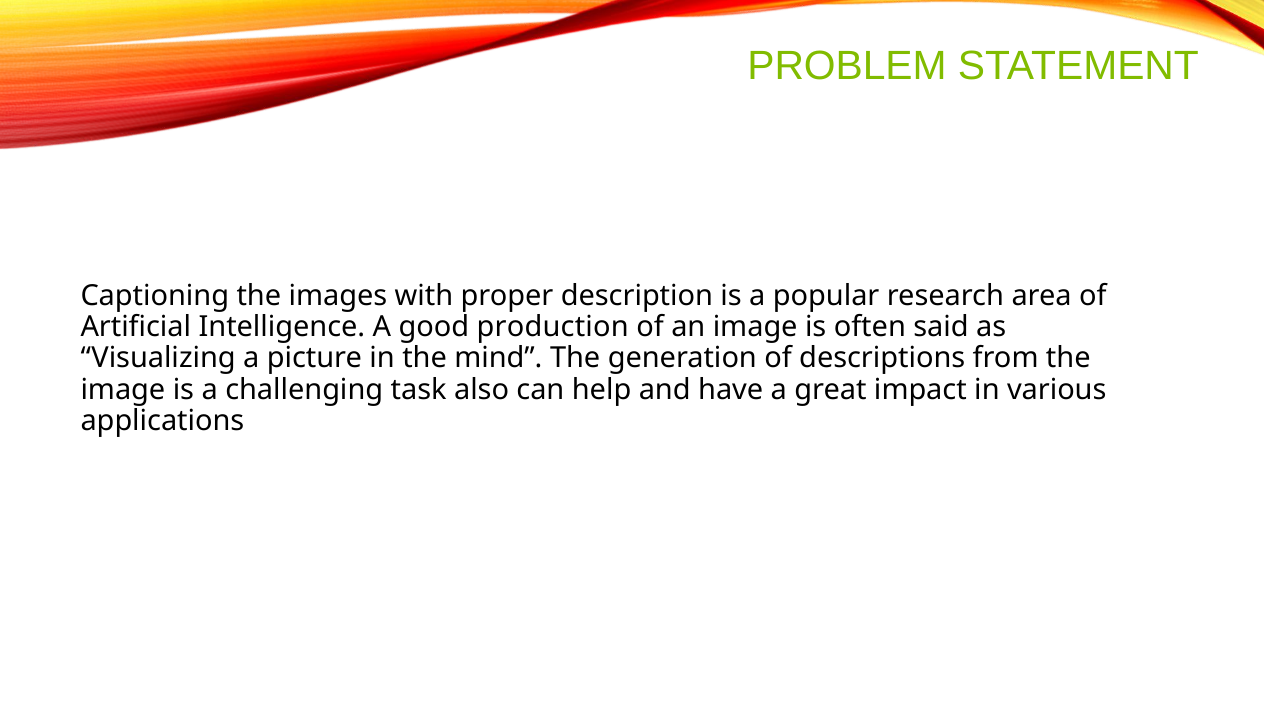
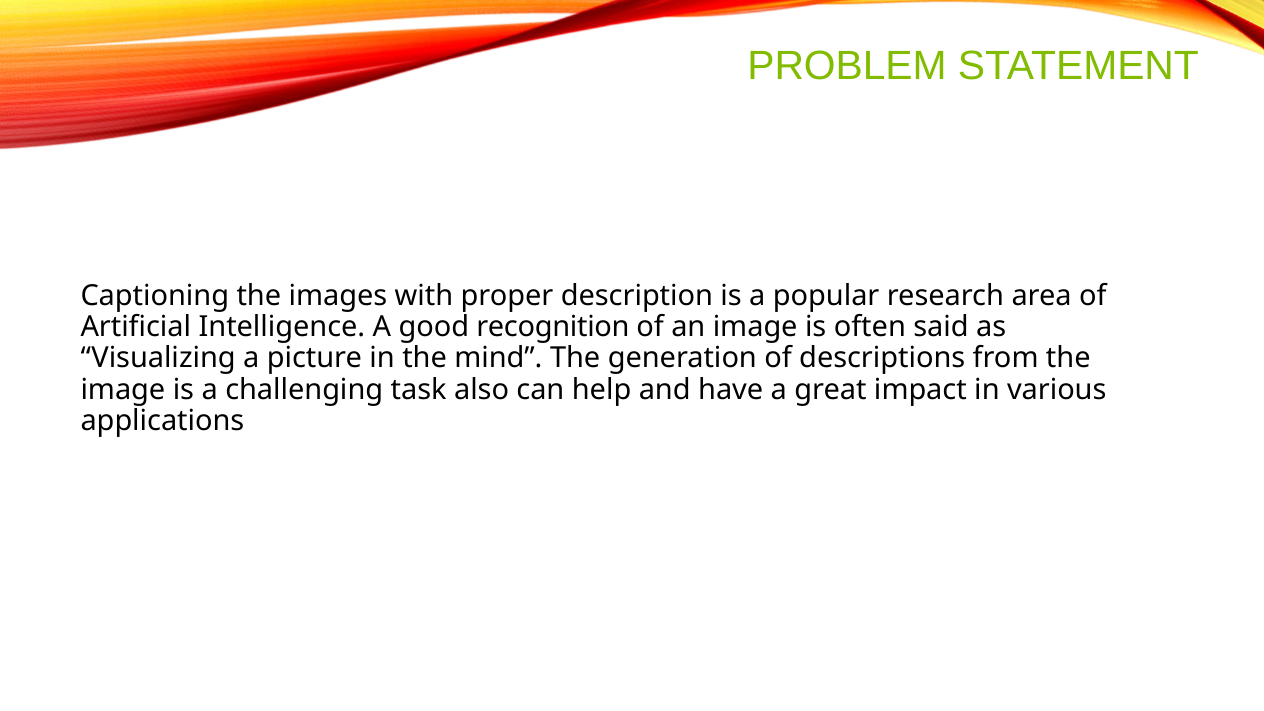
production: production -> recognition (553, 327)
